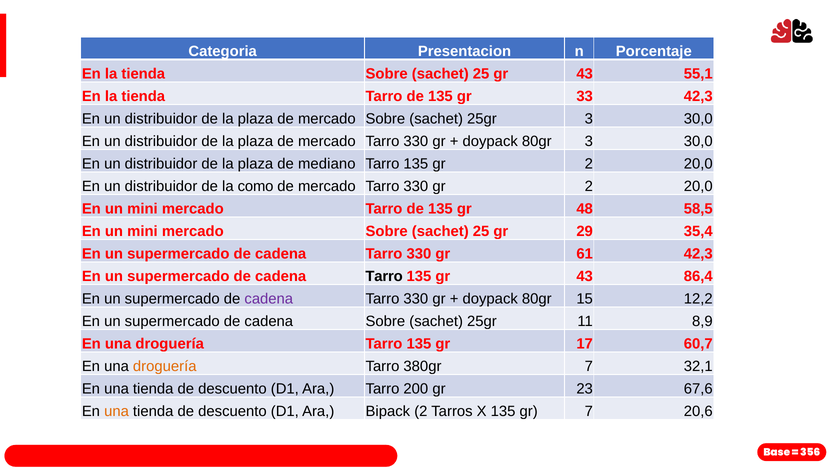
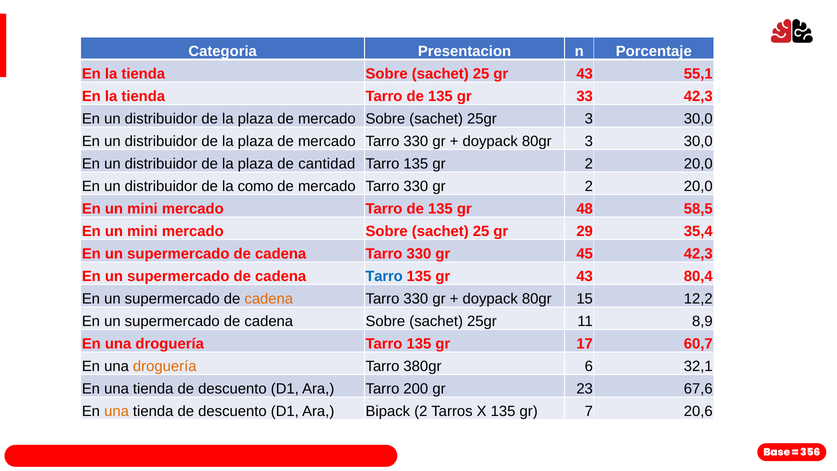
mediano: mediano -> cantidad (327, 164)
61: 61 -> 45 (585, 254)
Tarro colour: black -> blue (384, 276)
86,4: 86,4 -> 80,4 (698, 276)
cadena colour: purple -> orange (269, 299)
380gr 7: 7 -> 6 (589, 366)
